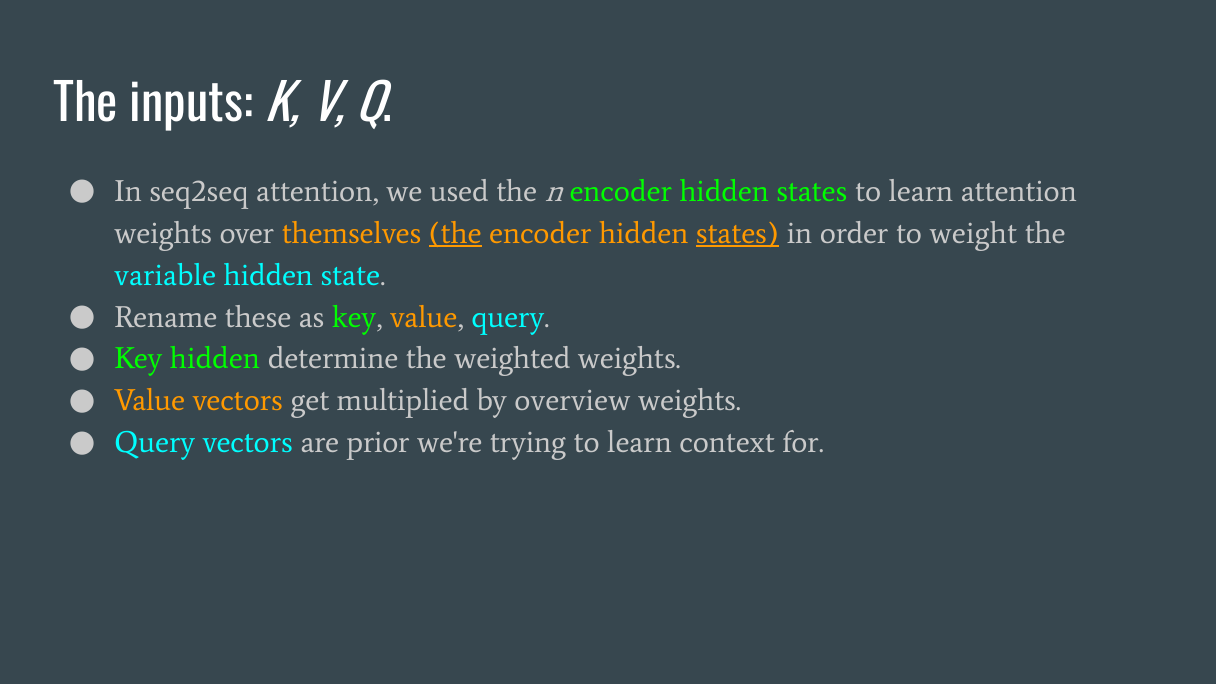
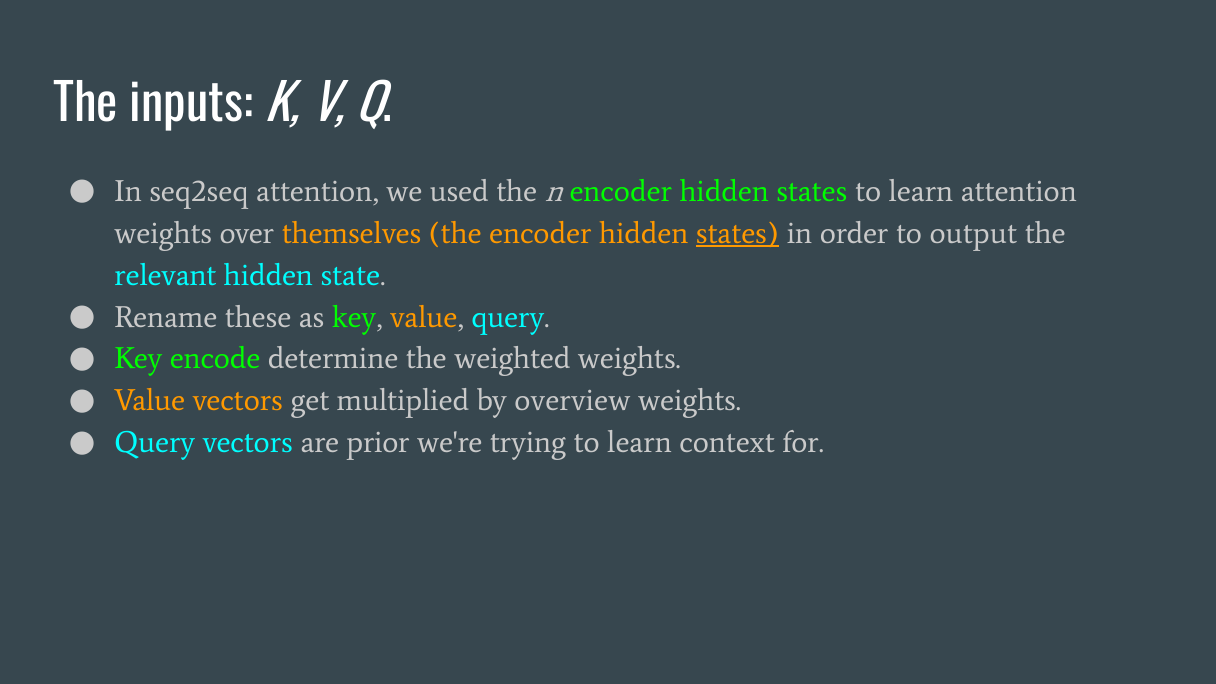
the underline: present -> none (455, 233)
weight: weight -> output (973, 233)
variable: variable -> relevant (165, 275)
Key hidden: hidden -> encode (215, 359)
